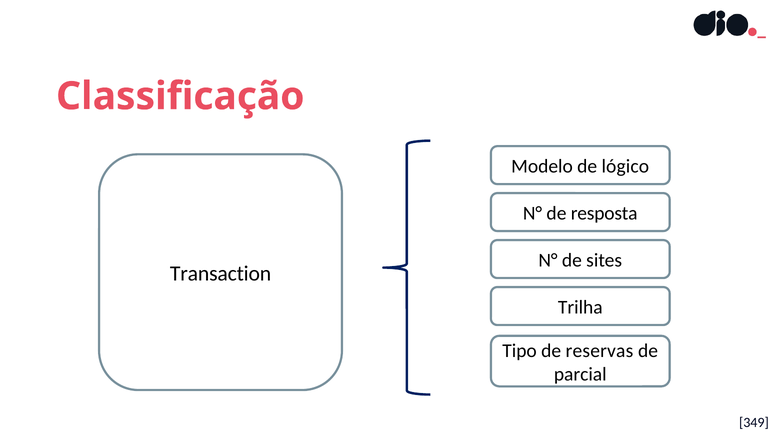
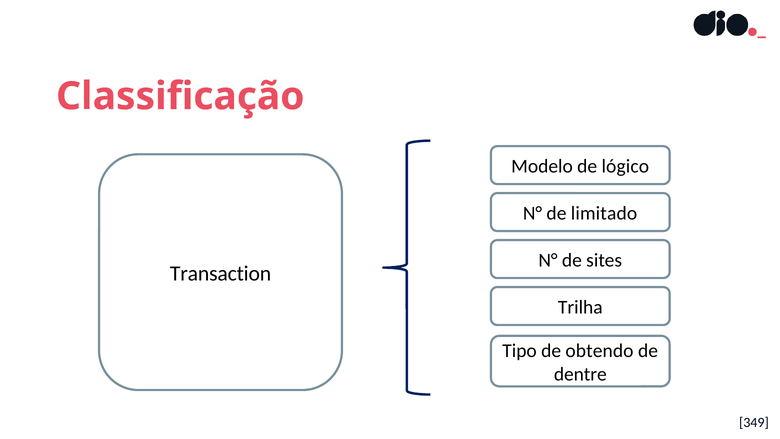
resposta: resposta -> limitado (604, 213)
reservas: reservas -> obtendo (599, 351)
parcial: parcial -> dentre (580, 374)
